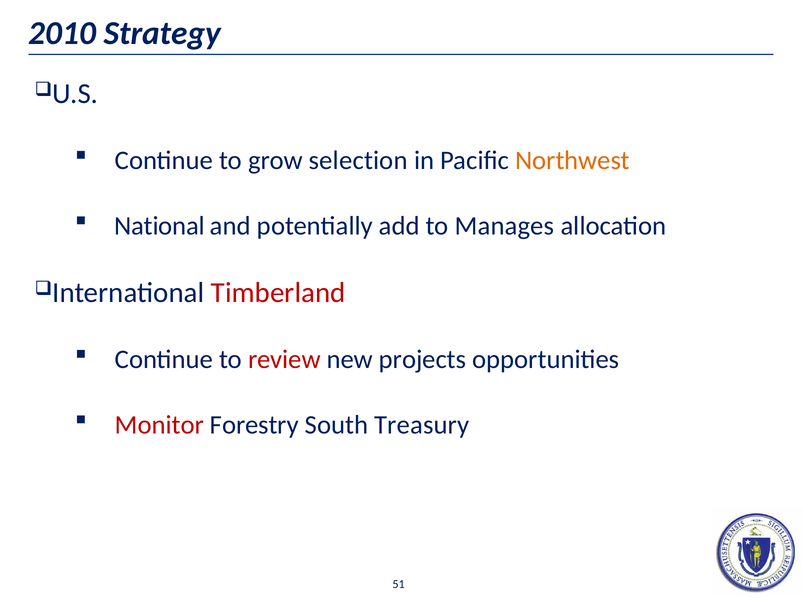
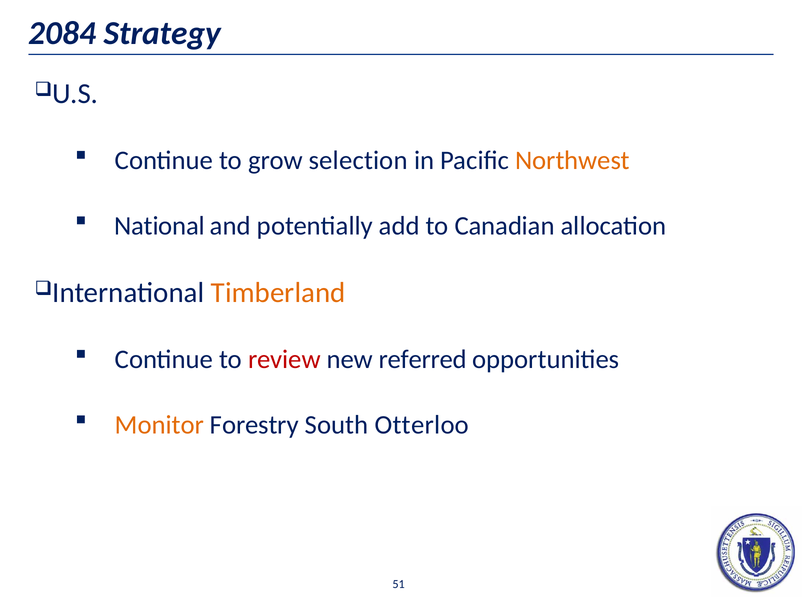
2010: 2010 -> 2084 (62, 33)
Manages: Manages -> Canadian (505, 226)
Timberland colour: red -> orange (278, 293)
projects: projects -> referred (423, 360)
Monitor colour: red -> orange (159, 425)
Treasury: Treasury -> Otterloo (422, 425)
